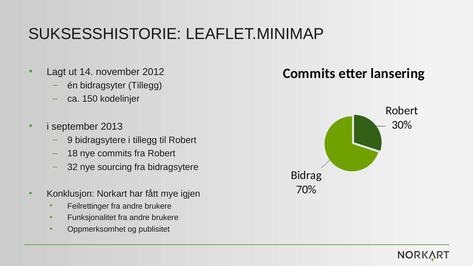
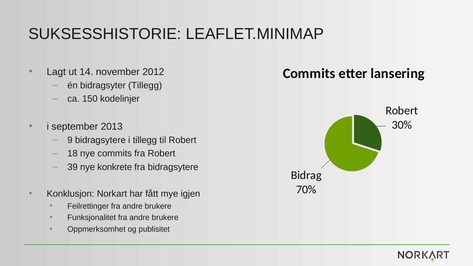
32: 32 -> 39 (73, 167)
sourcing: sourcing -> konkrete (115, 167)
